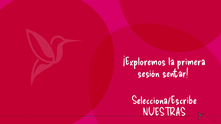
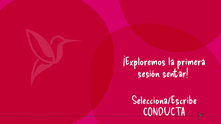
NUESTRAS: NUESTRAS -> CONDUCTA (164, 113)
